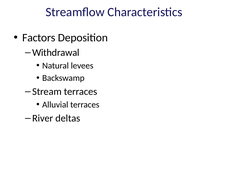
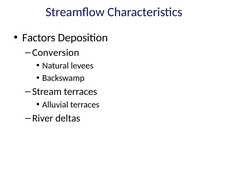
Withdrawal: Withdrawal -> Conversion (56, 53)
